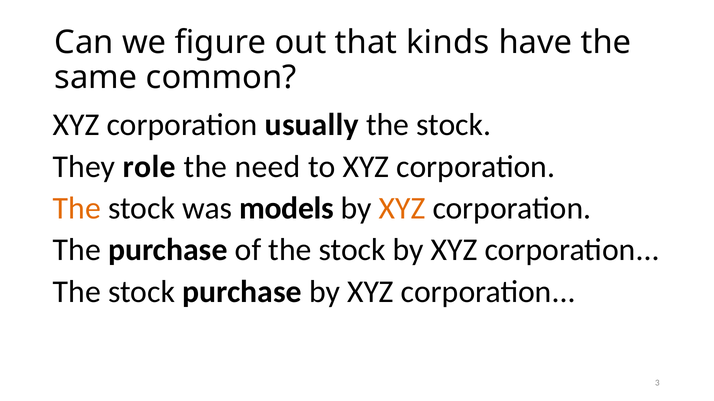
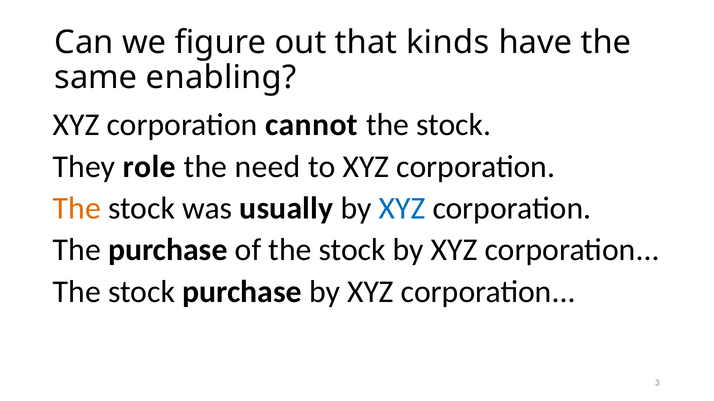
common: common -> enabling (221, 78)
usually: usually -> cannot (312, 125)
models: models -> usually (286, 209)
XYZ colour: orange -> blue (402, 209)
